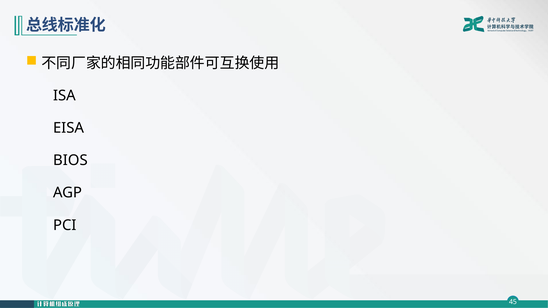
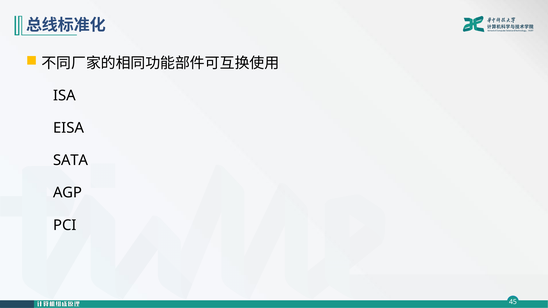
BIOS: BIOS -> SATA (70, 161)
